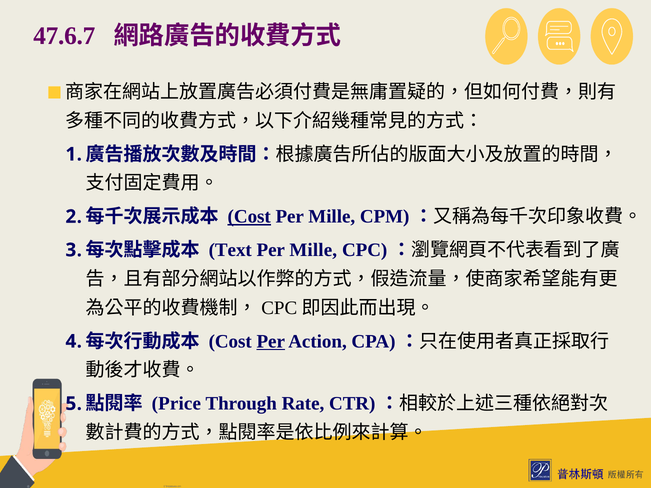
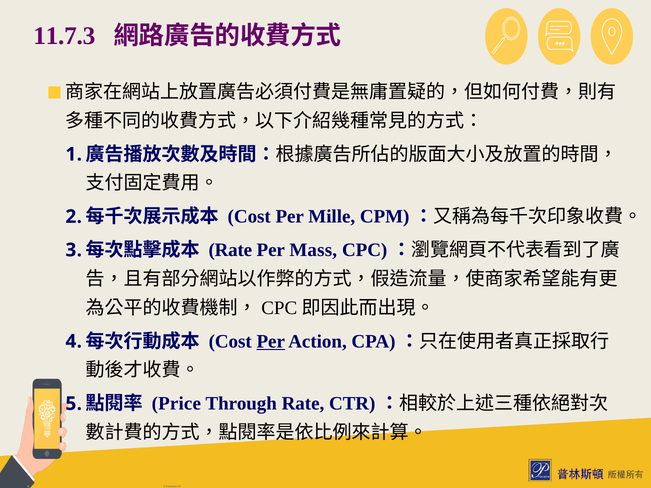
47.6.7: 47.6.7 -> 11.7.3 (64, 36)
Cost underline: present -> none (249, 217)
Text: Text -> Rate (230, 250)
Mille: Mille -> Mass (313, 250)
